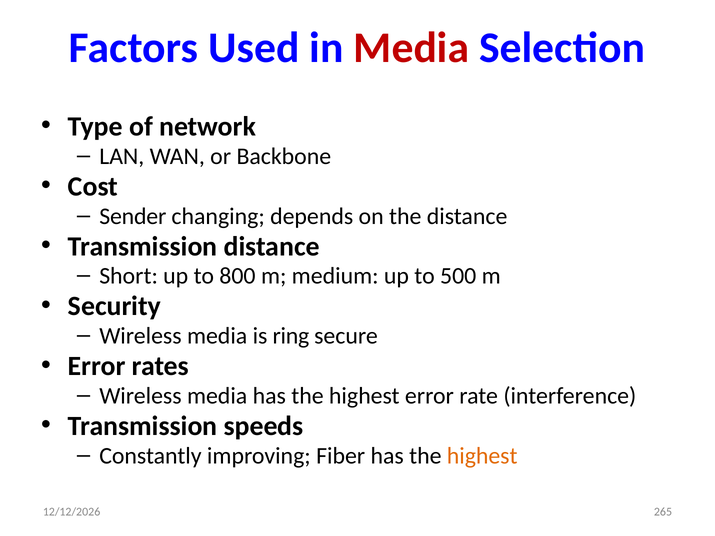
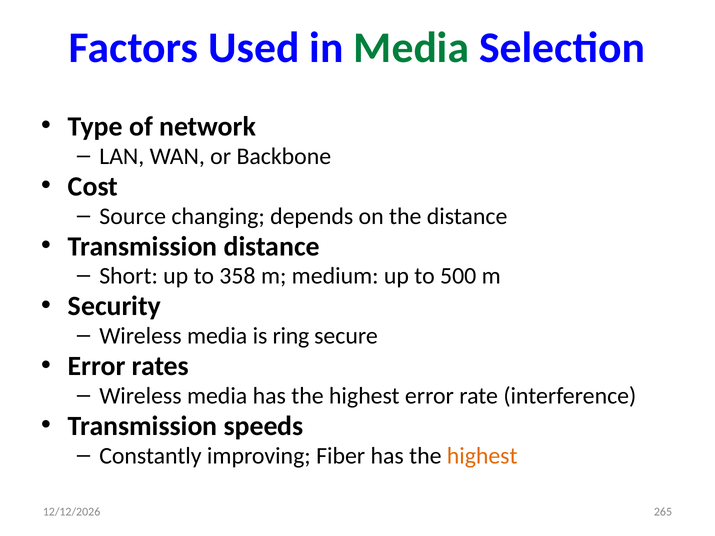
Media colour: red -> green (411, 48)
Sender: Sender -> Source (133, 216)
800: 800 -> 358 (237, 276)
